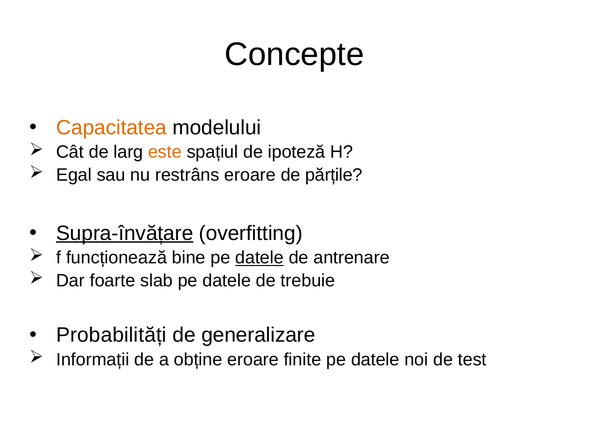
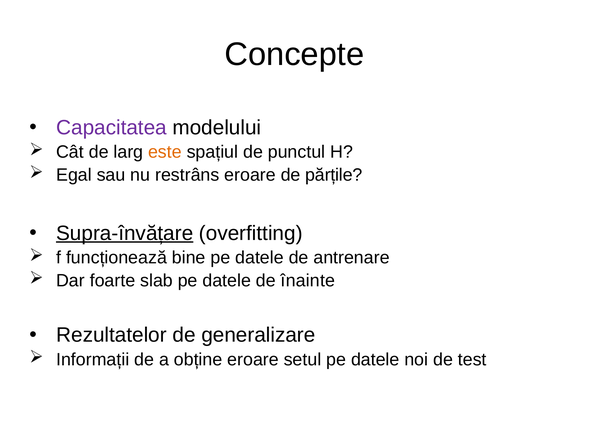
Capacitatea colour: orange -> purple (111, 127)
ipoteză: ipoteză -> punctul (297, 152)
datele underline: present -> none (259, 258)
trebuie: trebuie -> înainte (308, 281)
Probabilități: Probabilități -> Rezultatelor (111, 335)
finite: finite -> setul (303, 359)
